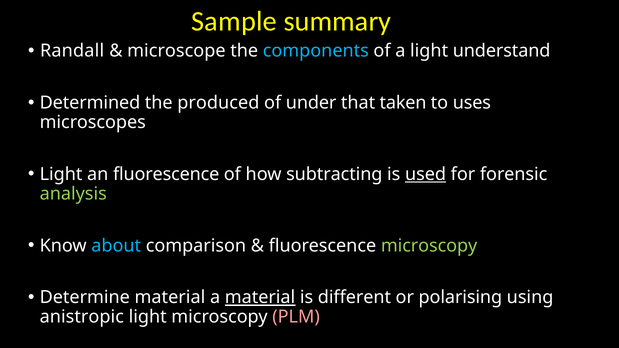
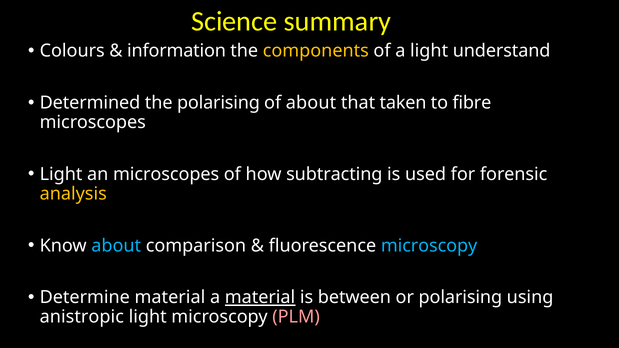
Sample: Sample -> Science (234, 21)
Randall: Randall -> Colours (72, 51)
microscope: microscope -> information (177, 51)
components colour: light blue -> yellow (316, 51)
the produced: produced -> polarising (218, 103)
of under: under -> about (311, 103)
uses: uses -> fibre (472, 103)
an fluorescence: fluorescence -> microscopes (166, 174)
used underline: present -> none (426, 174)
analysis colour: light green -> yellow (73, 194)
microscopy colour: light green -> light blue (429, 246)
different: different -> between (354, 298)
